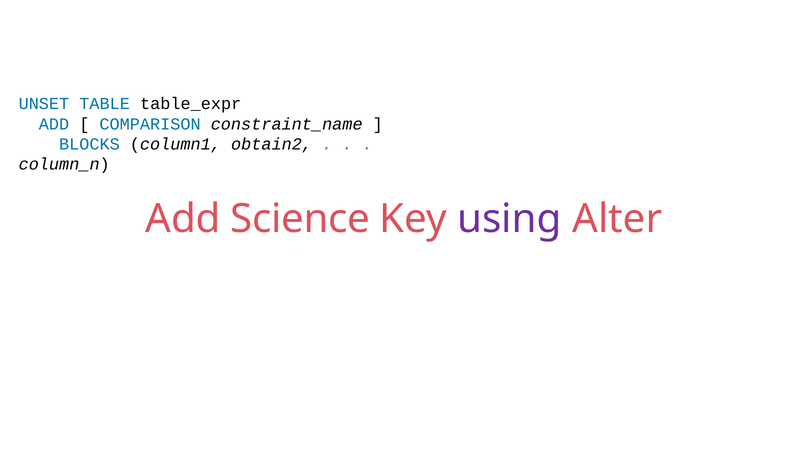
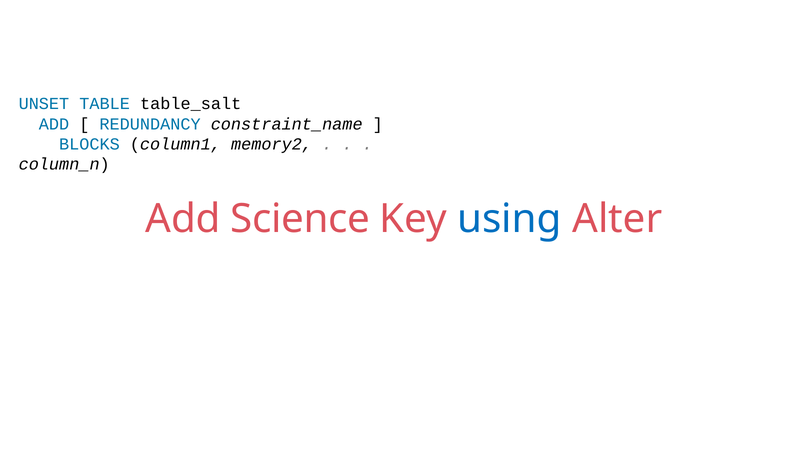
table_expr: table_expr -> table_salt (191, 104)
COMPARISON: COMPARISON -> REDUNDANCY (150, 124)
obtain2: obtain2 -> memory2 (272, 144)
using colour: purple -> blue (509, 219)
